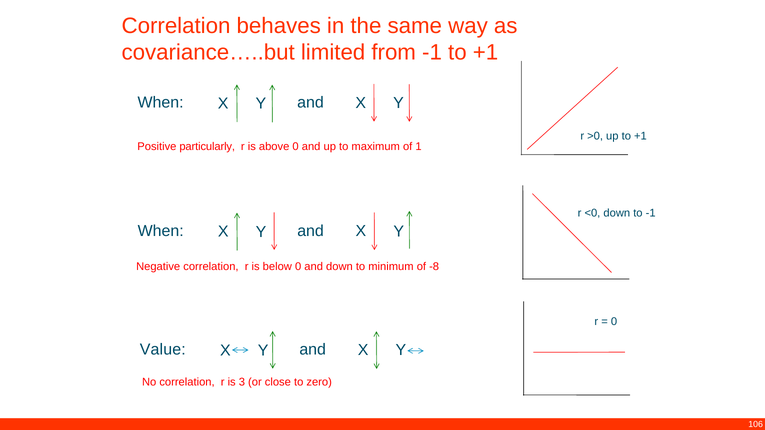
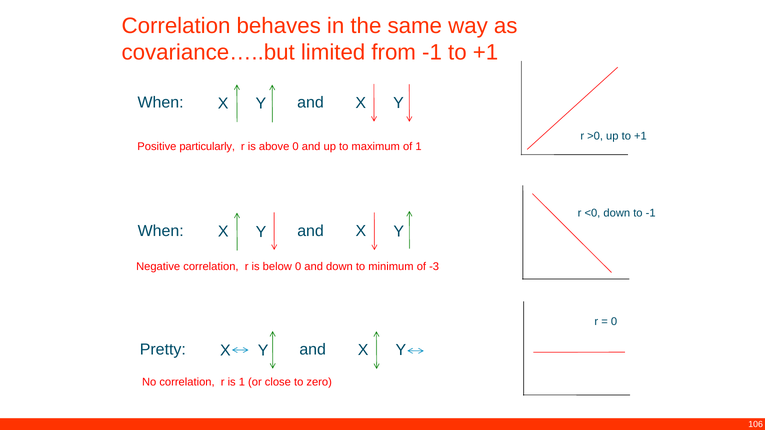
-8: -8 -> -3 (434, 267)
Value: Value -> Pretty (163, 350)
is 3: 3 -> 1 (242, 382)
